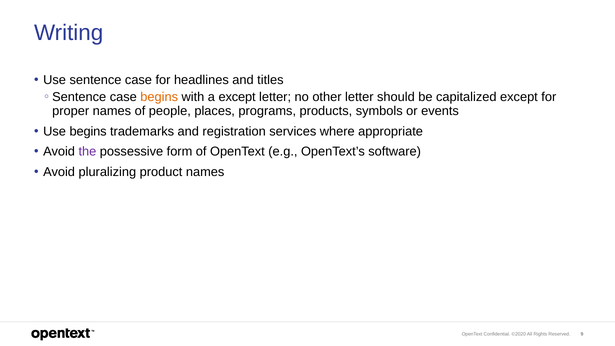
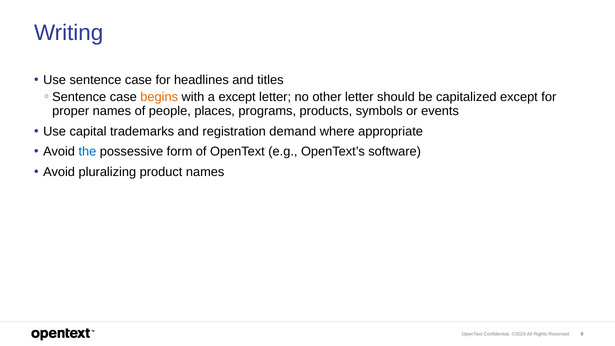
Use begins: begins -> capital (88, 131)
services: services -> demand (293, 131)
the colour: purple -> blue (87, 152)
